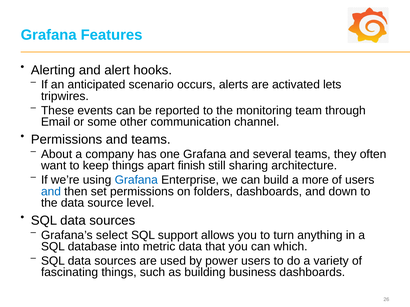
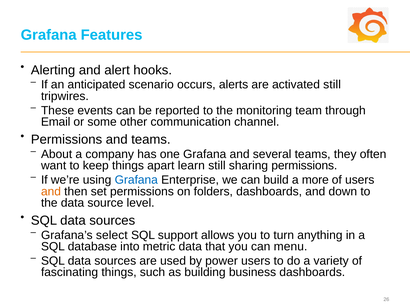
activated lets: lets -> still (332, 85)
finish: finish -> learn (191, 166)
sharing architecture: architecture -> permissions (304, 166)
and colour: blue -> orange (51, 192)
which: which -> menu (291, 247)
